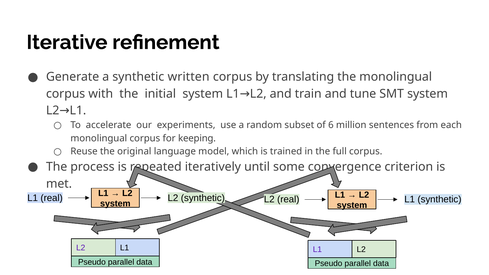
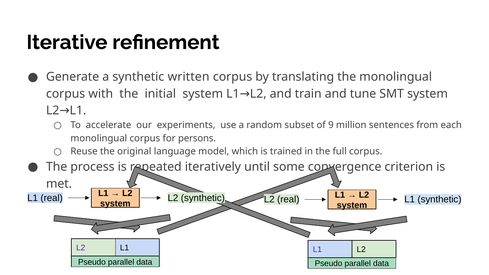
6: 6 -> 9 (331, 125)
keeping: keeping -> persons (197, 138)
